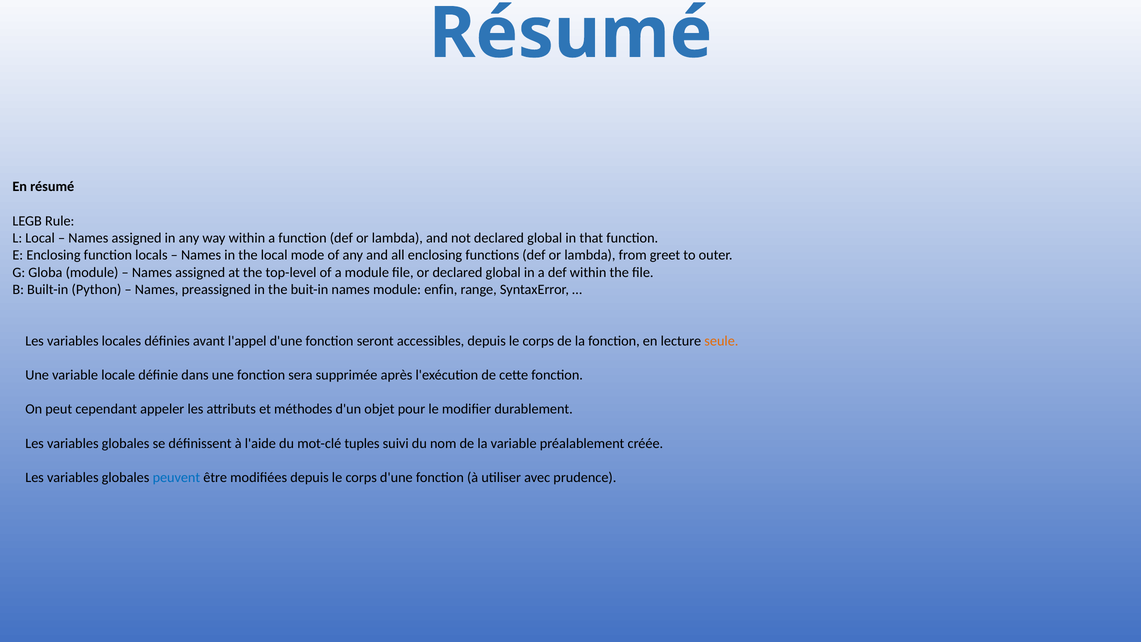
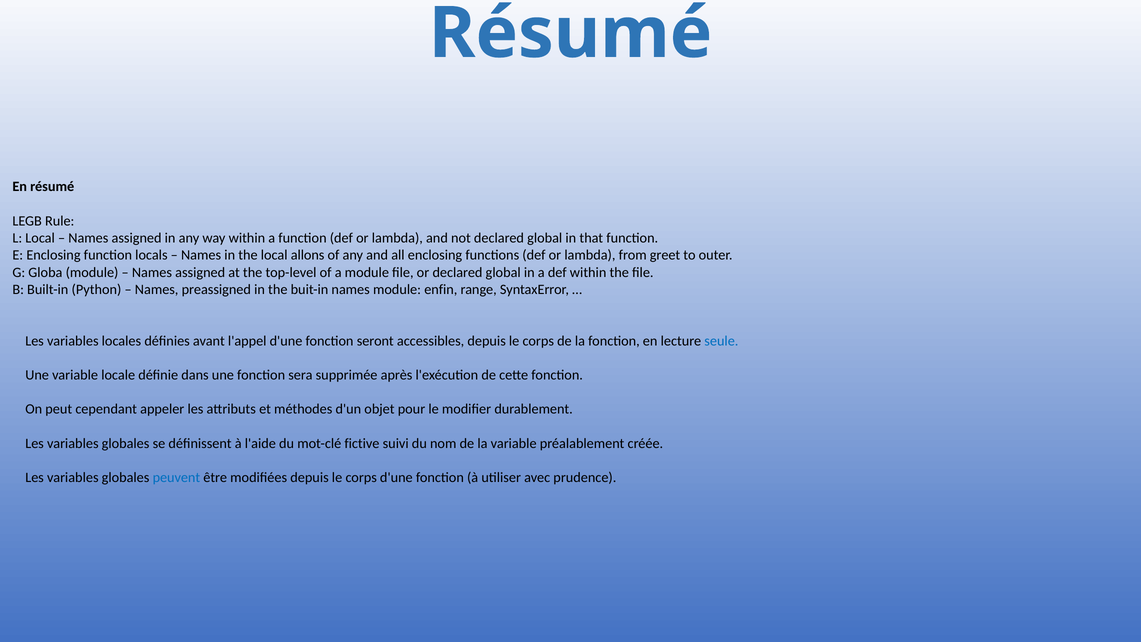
mode: mode -> allons (308, 255)
seule colour: orange -> blue (721, 341)
tuples: tuples -> fictive (362, 443)
